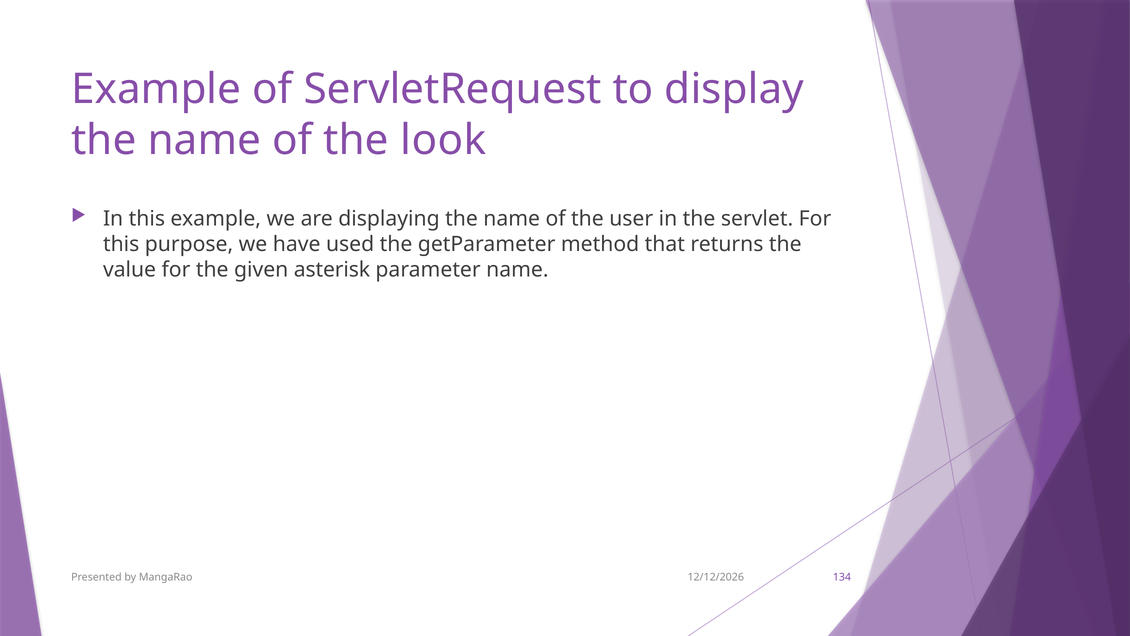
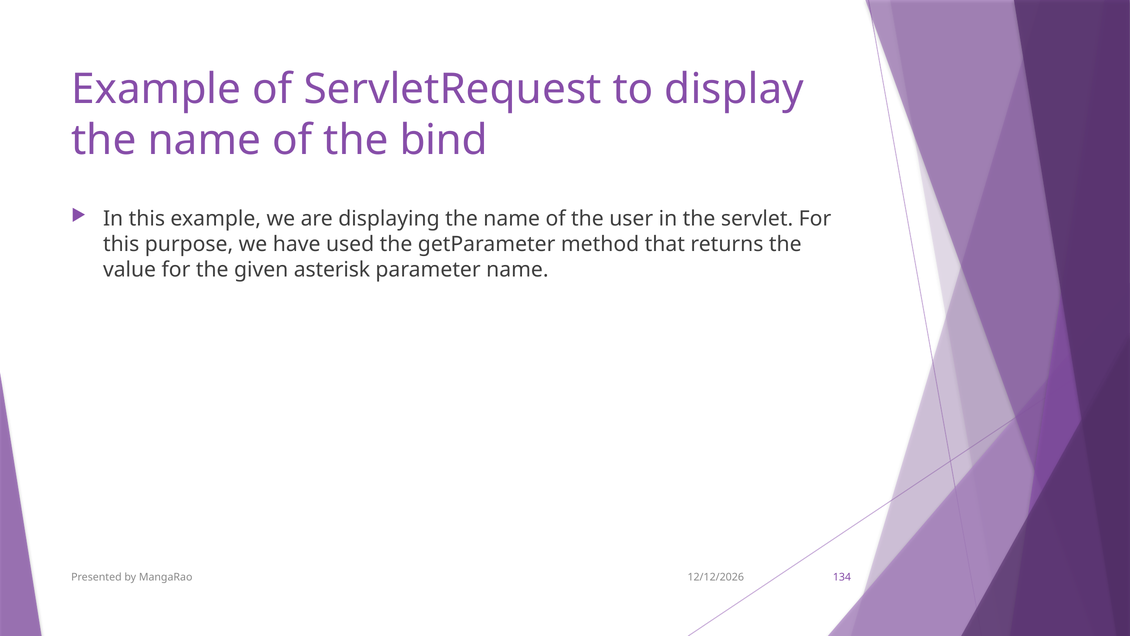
look: look -> bind (444, 140)
